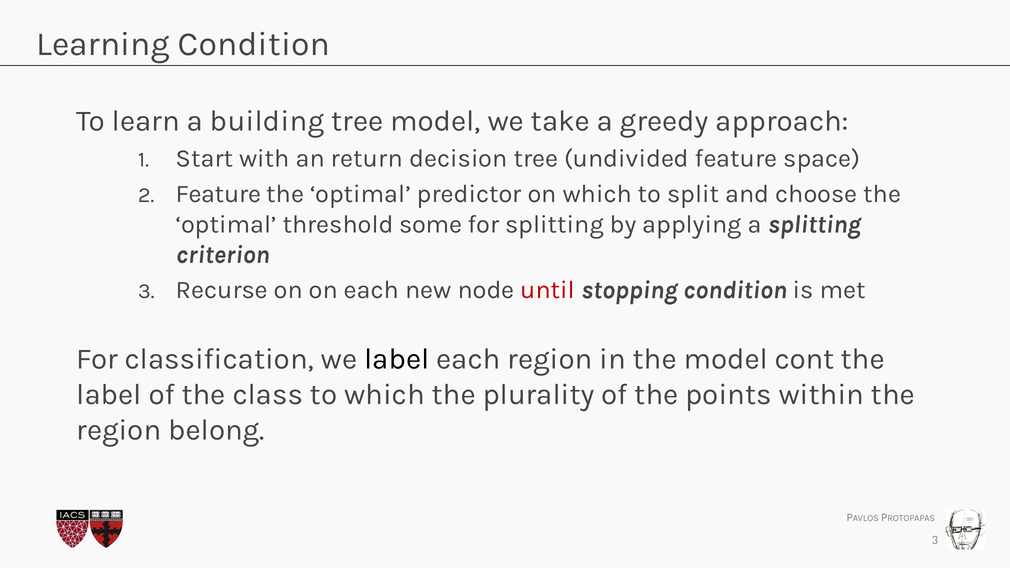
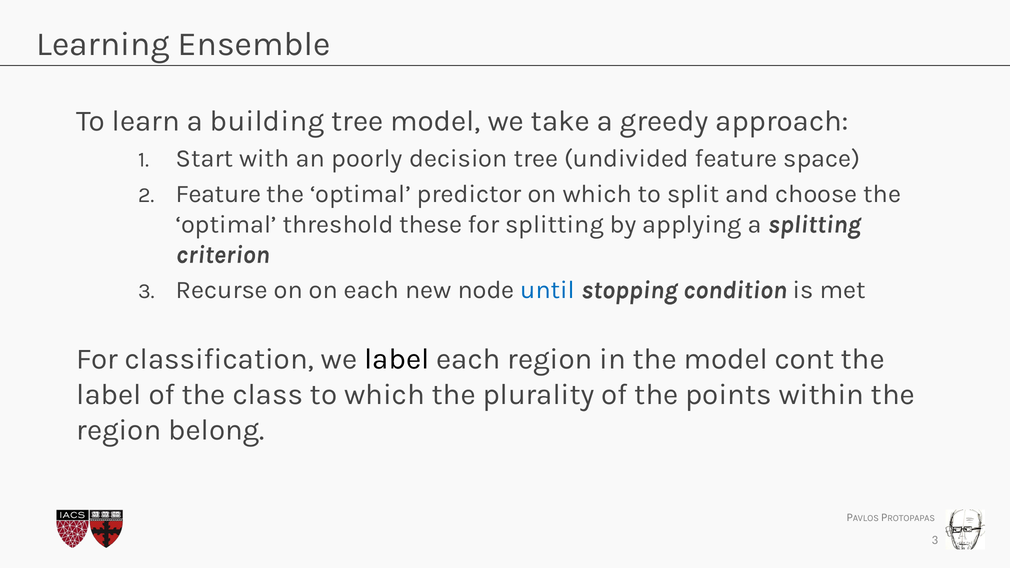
Learning Condition: Condition -> Ensemble (254, 44)
return: return -> poorly (367, 159)
some: some -> these (431, 224)
until colour: red -> blue (548, 290)
